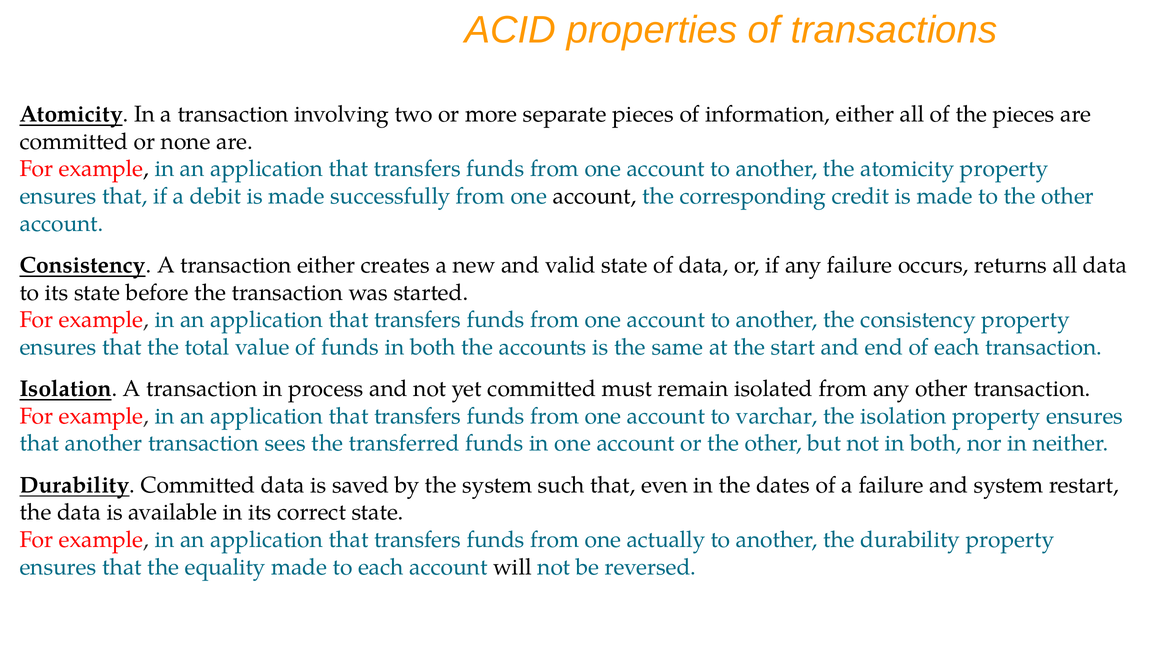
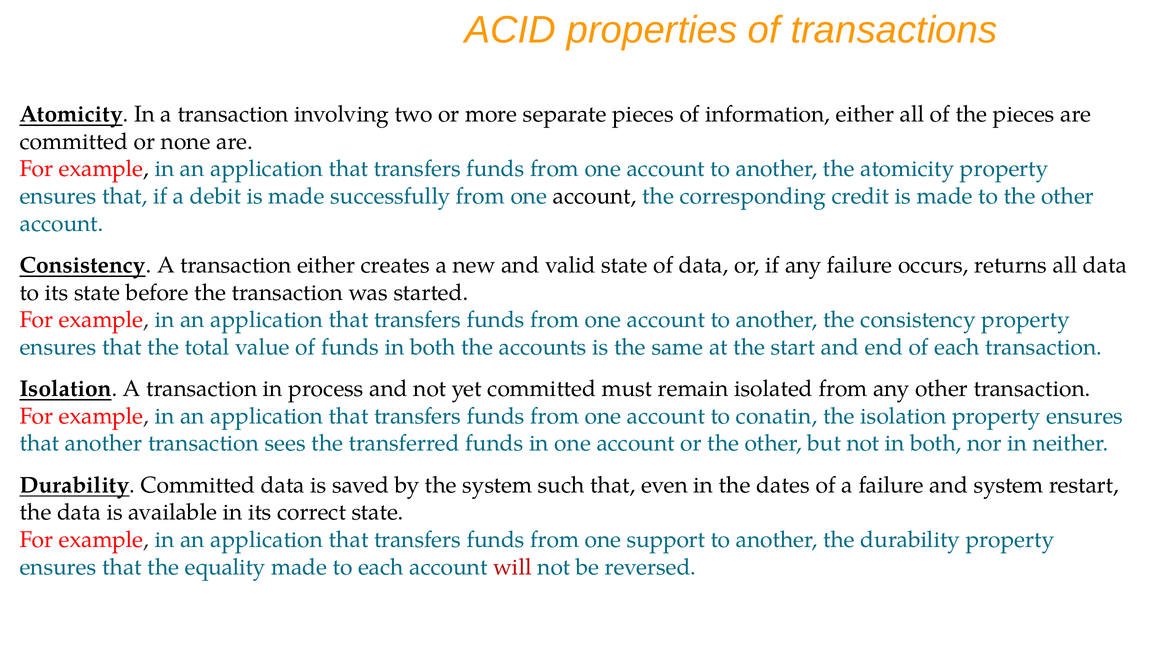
varchar: varchar -> conatin (777, 416)
actually: actually -> support (666, 540)
will colour: black -> red (512, 567)
